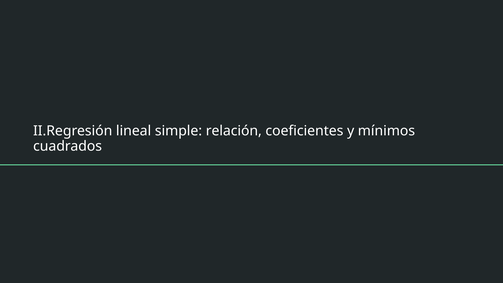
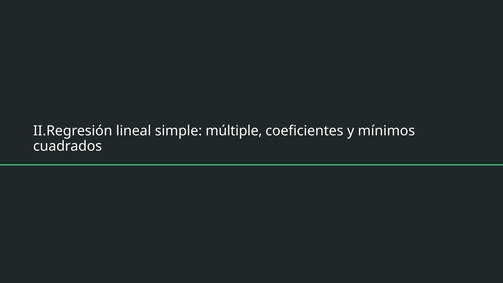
relación: relación -> múltiple (234, 131)
